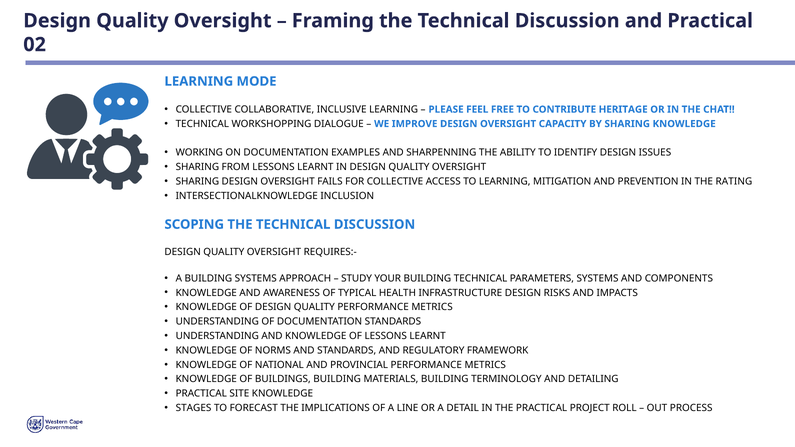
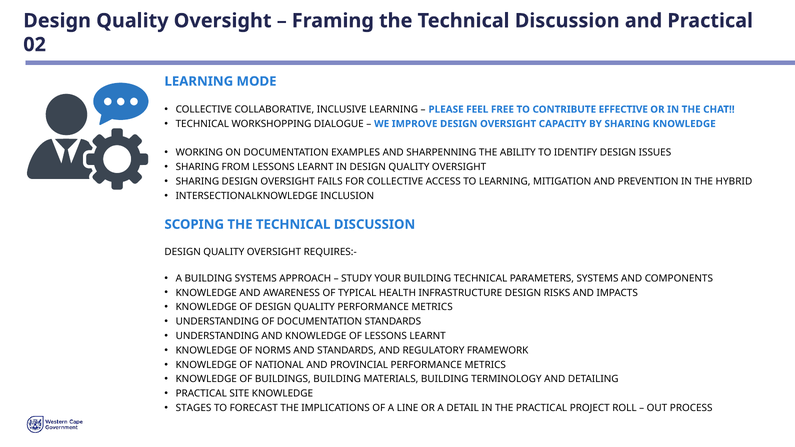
HERITAGE: HERITAGE -> EFFECTIVE (623, 109)
RATING: RATING -> HYBRID (734, 182)
